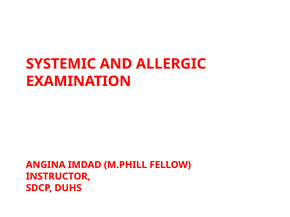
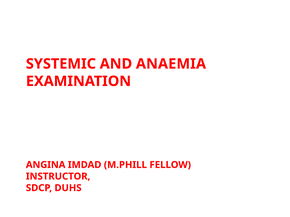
ALLERGIC: ALLERGIC -> ANAEMIA (171, 64)
